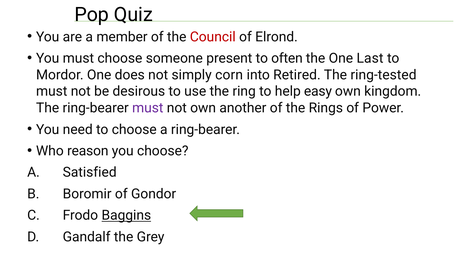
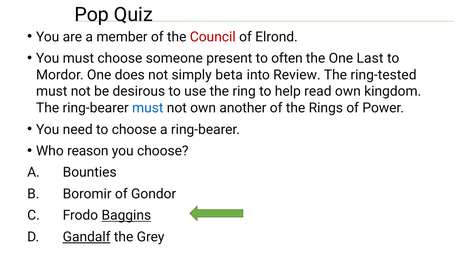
corn: corn -> beta (229, 75)
Retired: Retired -> Review (297, 75)
easy: easy -> read (318, 91)
must colour: purple -> blue (148, 108)
Satisfied: Satisfied -> Bounties (90, 172)
Gandalf underline: none -> present (87, 237)
